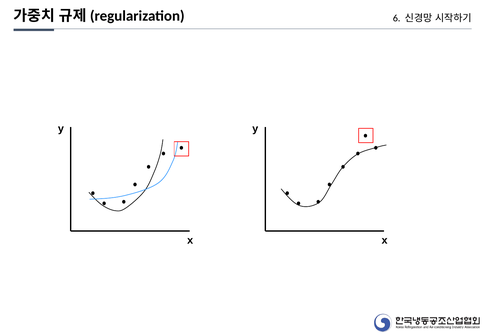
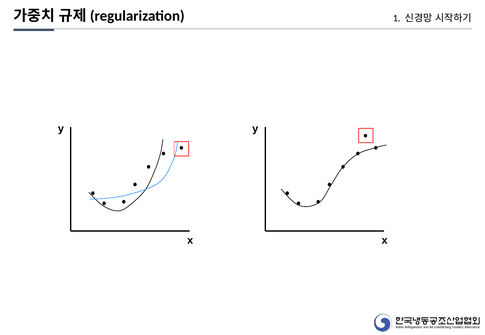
6: 6 -> 1 (397, 18)
